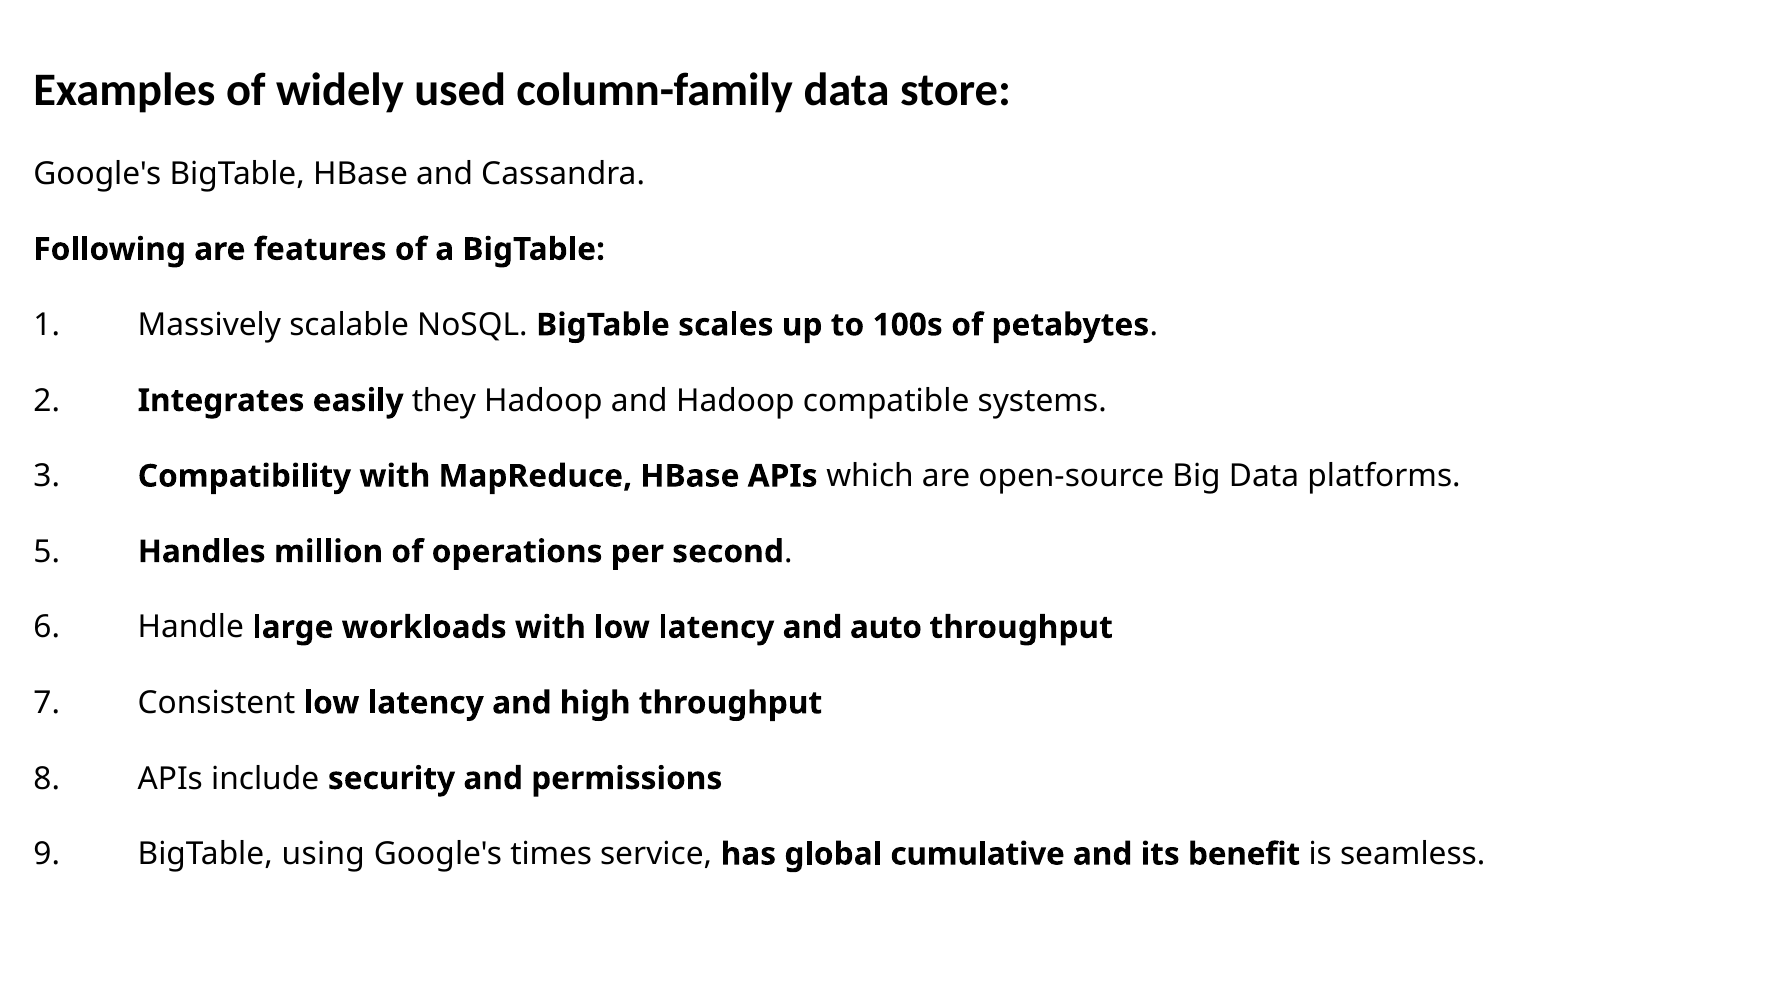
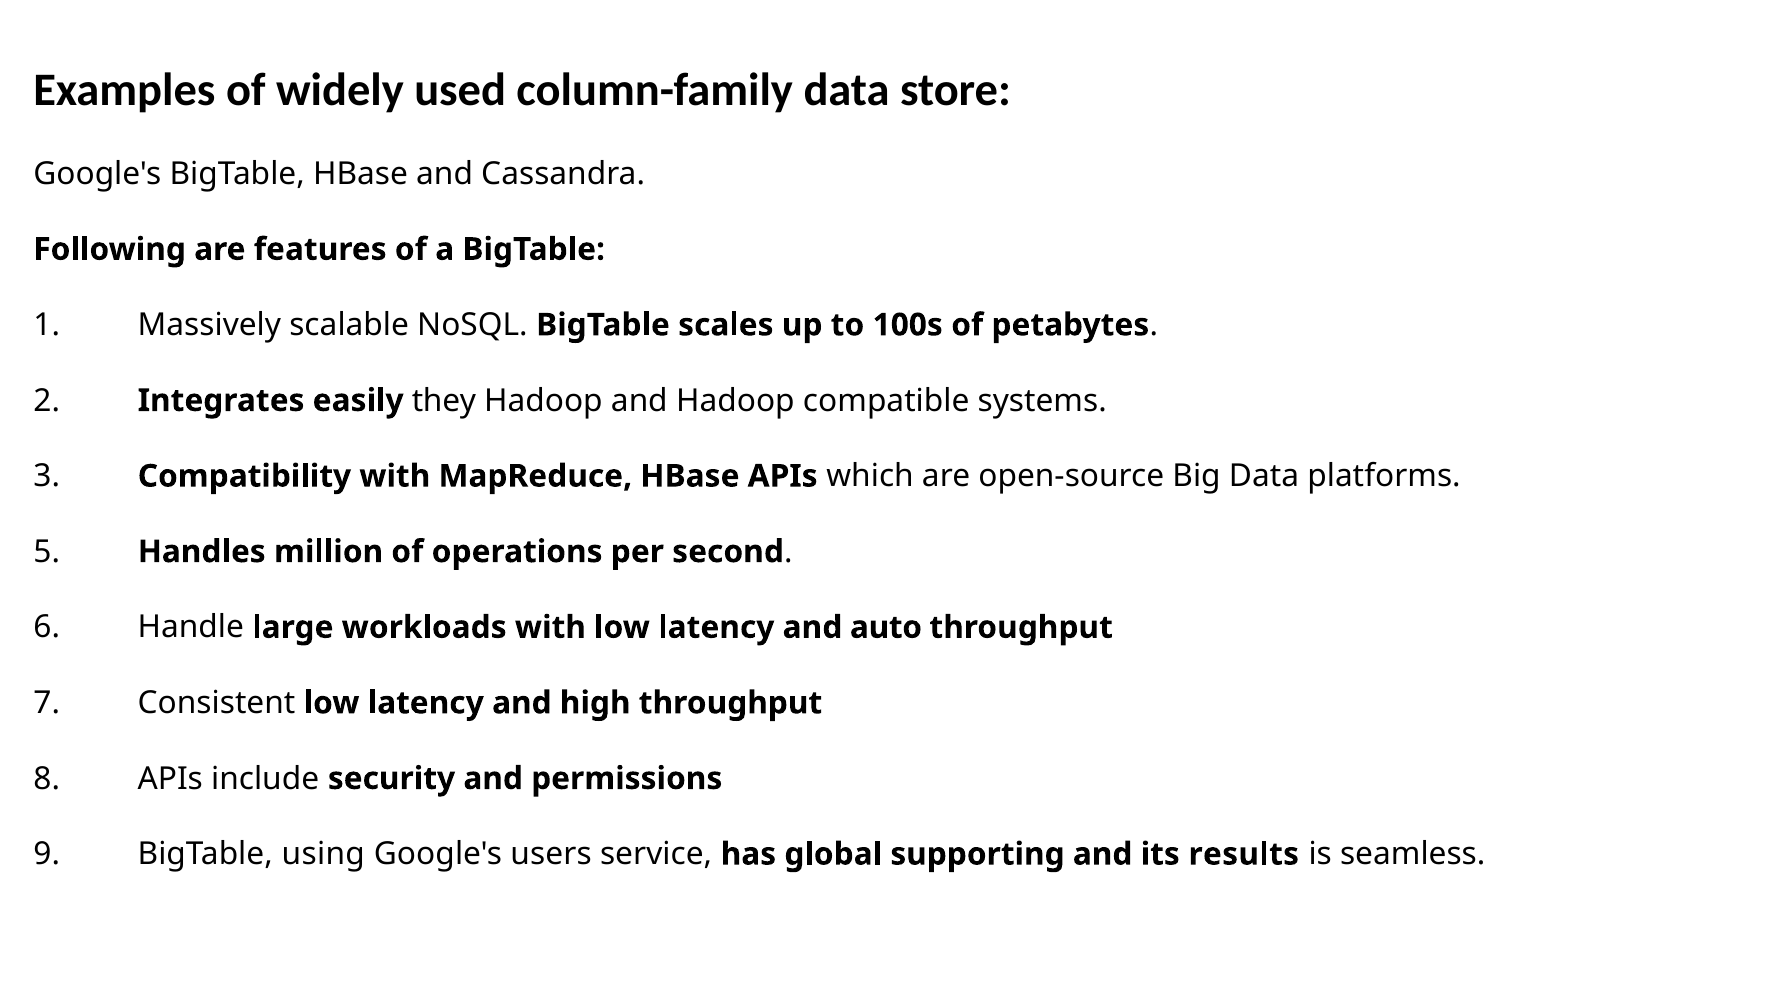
times: times -> users (551, 854)
cumulative: cumulative -> supporting (977, 854)
benefit: benefit -> results (1244, 854)
